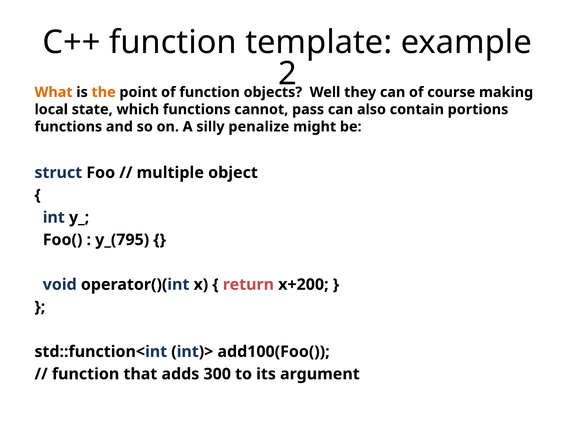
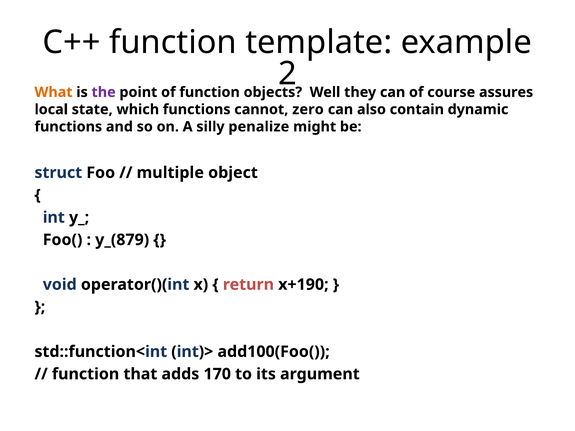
the colour: orange -> purple (104, 92)
making: making -> assures (506, 92)
pass: pass -> zero (308, 110)
portions: portions -> dynamic (478, 110)
y_(795: y_(795 -> y_(879 (122, 240)
x+200: x+200 -> x+190 (303, 285)
300: 300 -> 170 (217, 374)
